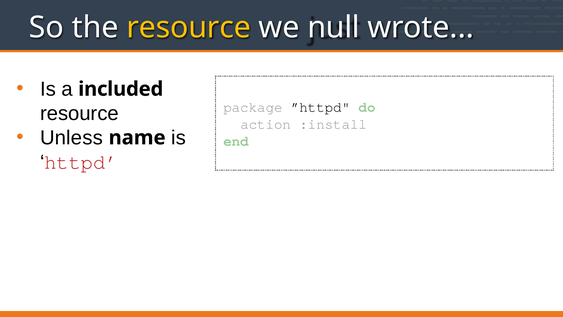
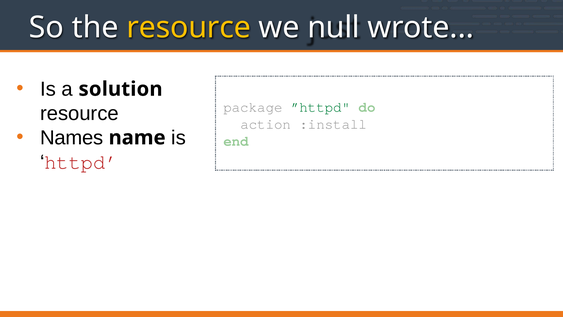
included: included -> solution (121, 89)
”httpd colour: black -> green (321, 107)
Unless: Unless -> Names (72, 138)
